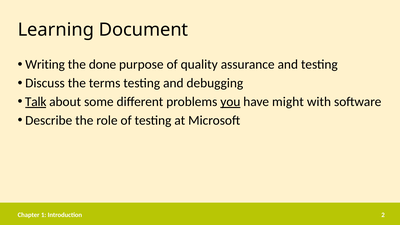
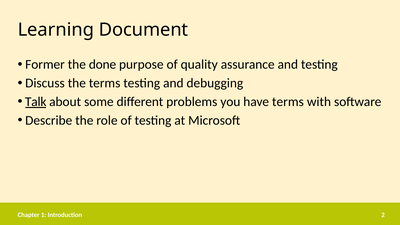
Writing: Writing -> Former (45, 65)
you underline: present -> none (230, 102)
have might: might -> terms (288, 102)
